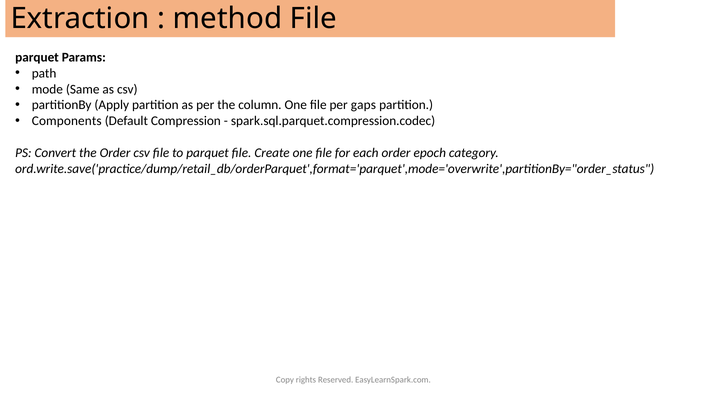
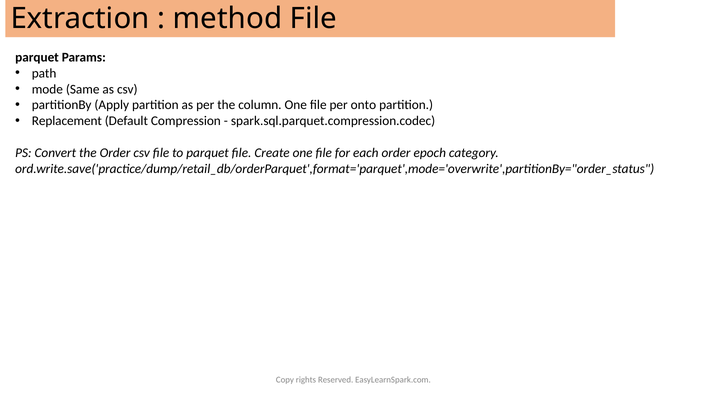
gaps: gaps -> onto (363, 105)
Components: Components -> Replacement (67, 121)
